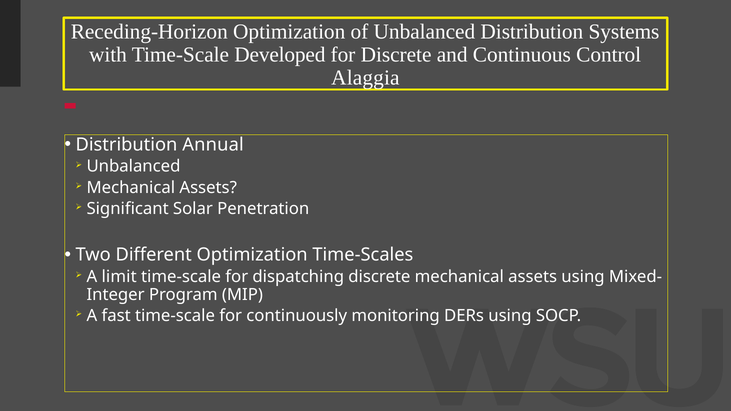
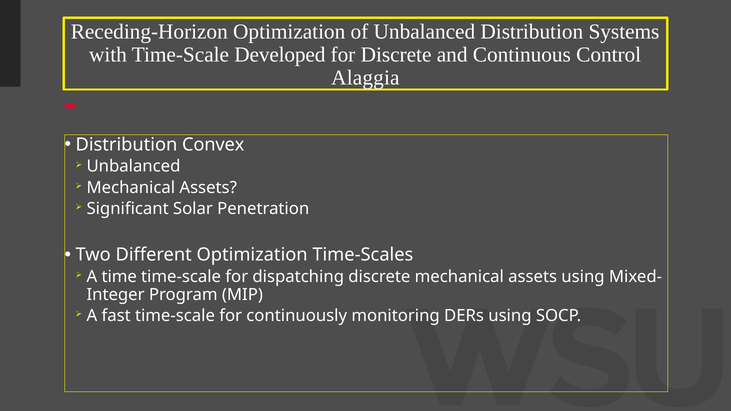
Annual: Annual -> Convex (213, 145)
limit: limit -> time (119, 277)
